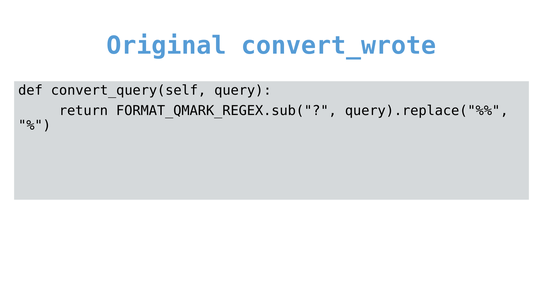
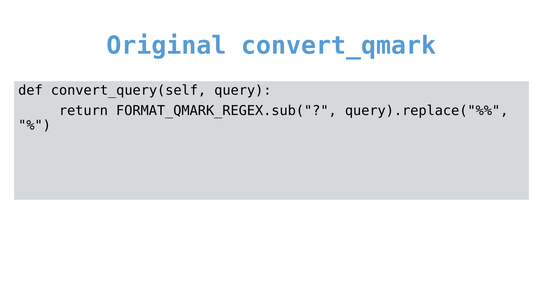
convert_wrote: convert_wrote -> convert_qmark (339, 46)
